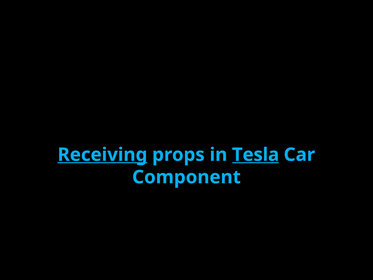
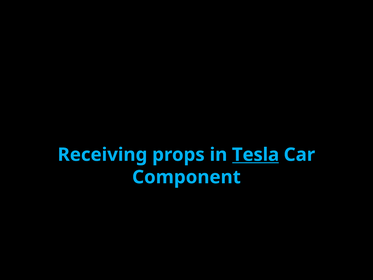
Receiving underline: present -> none (102, 155)
